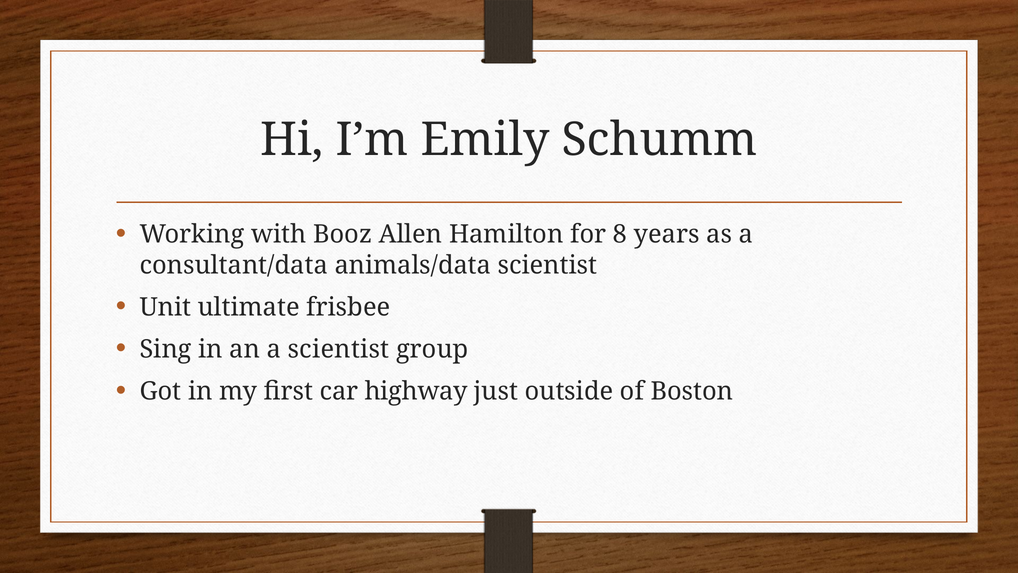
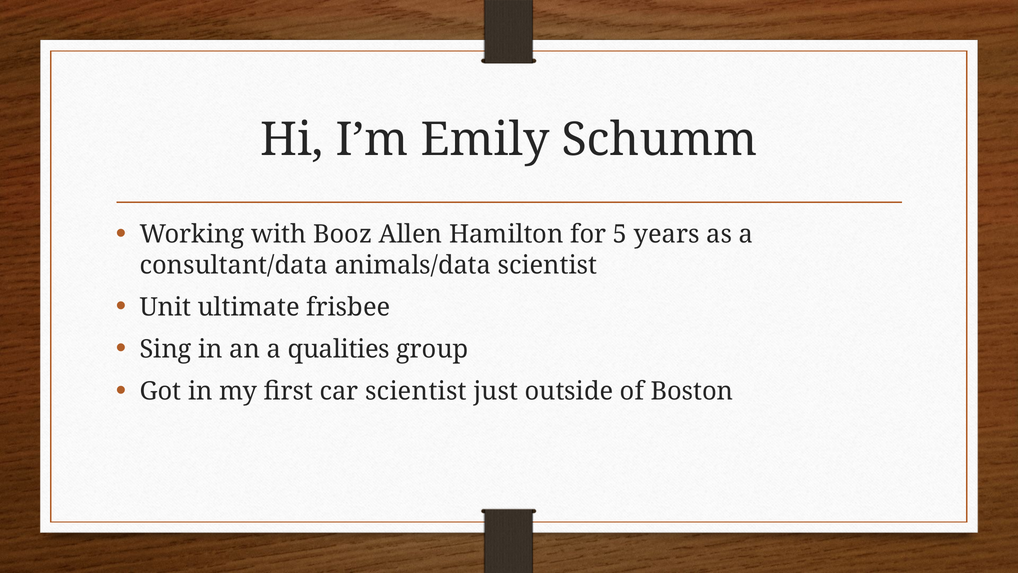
8: 8 -> 5 (620, 234)
a scientist: scientist -> qualities (339, 349)
car highway: highway -> scientist (416, 391)
